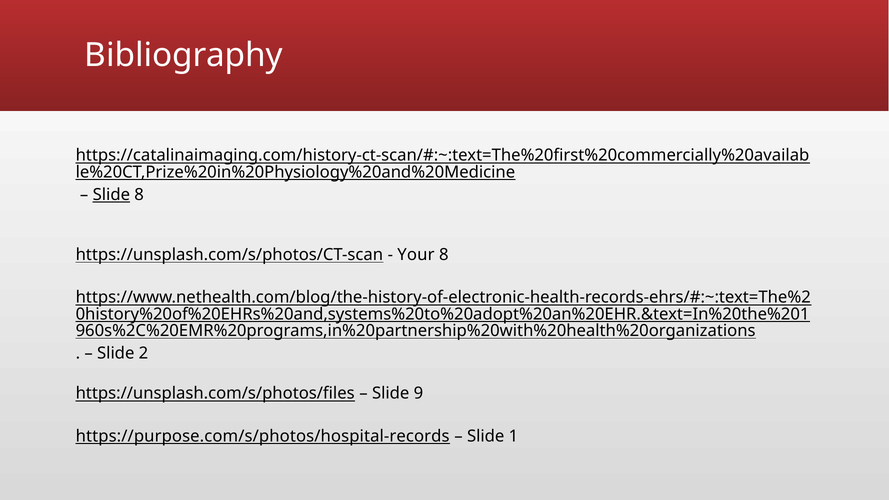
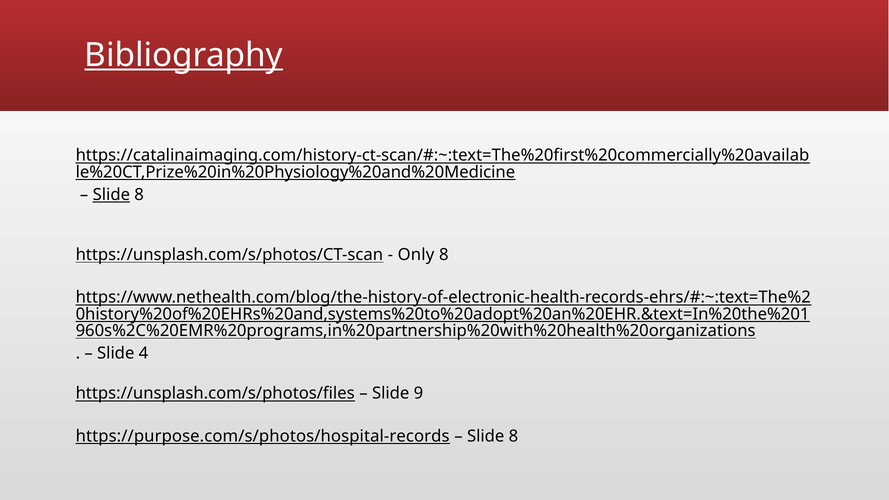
Bibliography underline: none -> present (184, 55)
Your: Your -> Only (416, 255)
2: 2 -> 4 (143, 353)
1: 1 -> 8 (513, 436)
